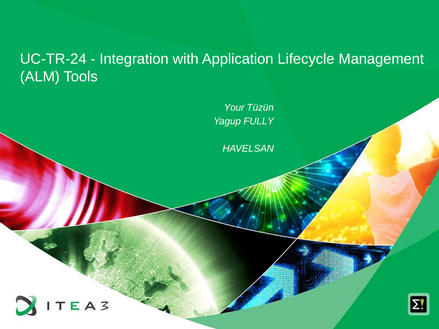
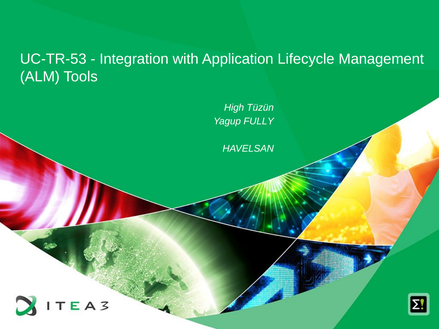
UC-TR-24: UC-TR-24 -> UC-TR-53 (53, 59)
Your: Your -> High (234, 108)
